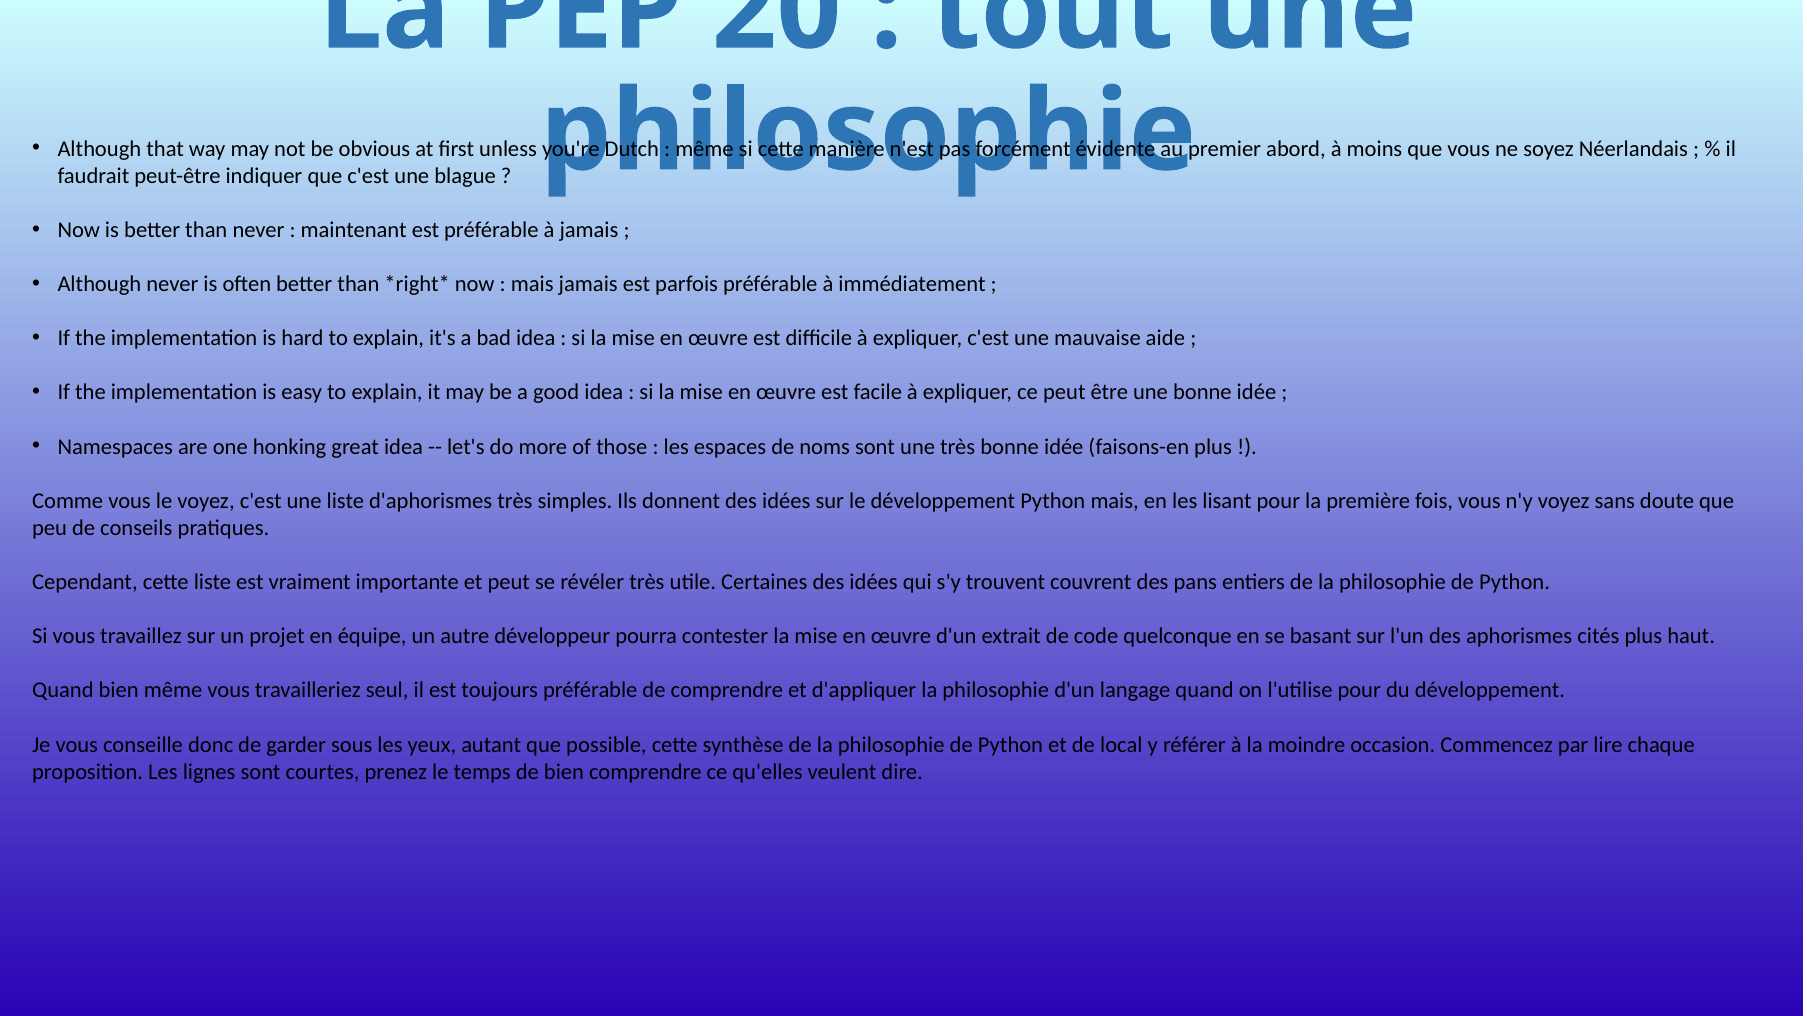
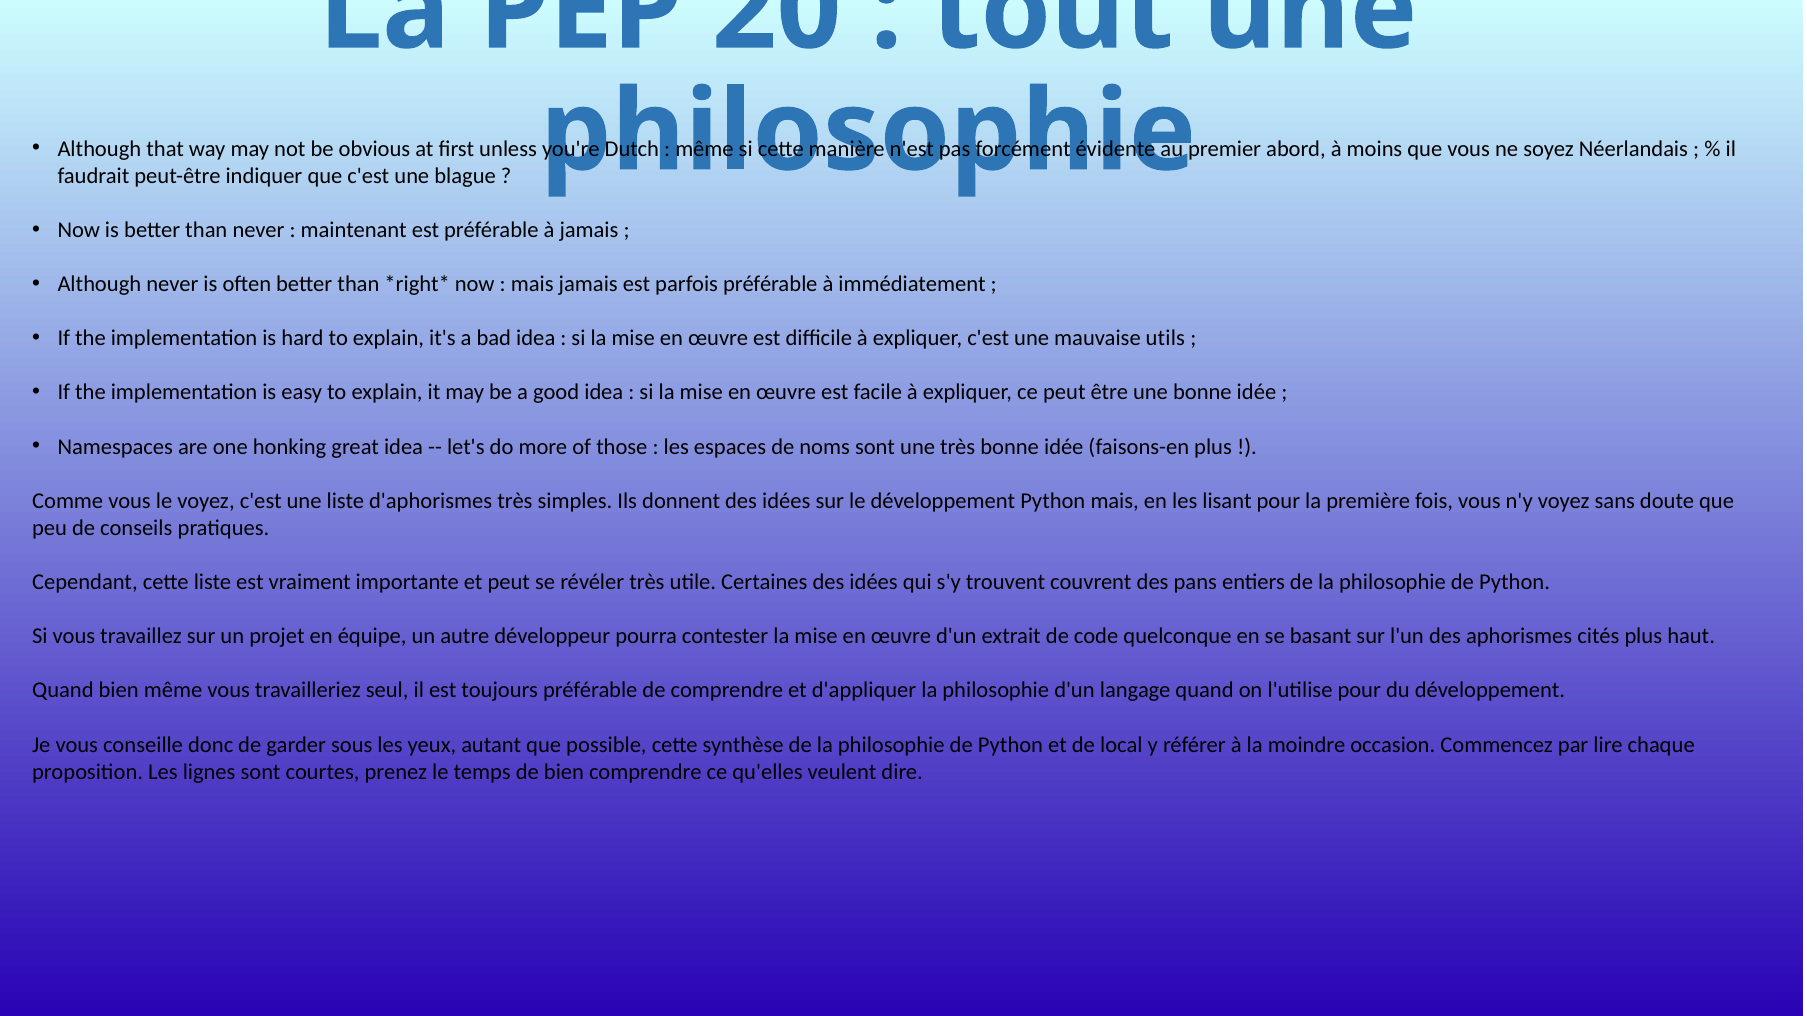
aide: aide -> utils (1165, 338)
